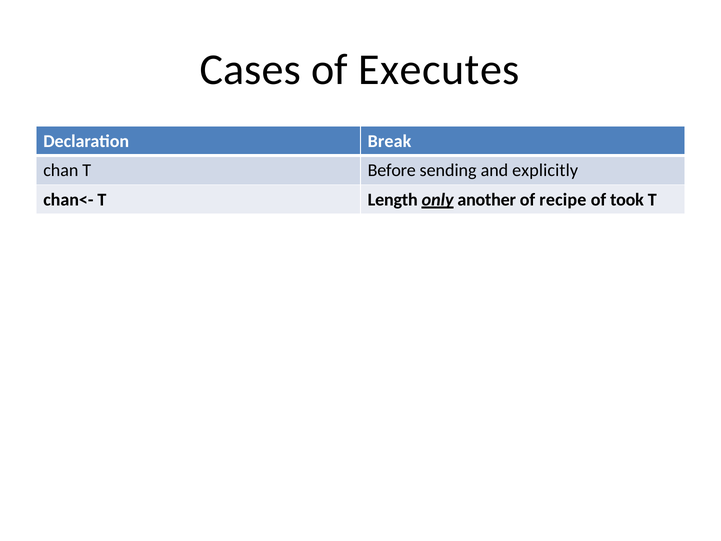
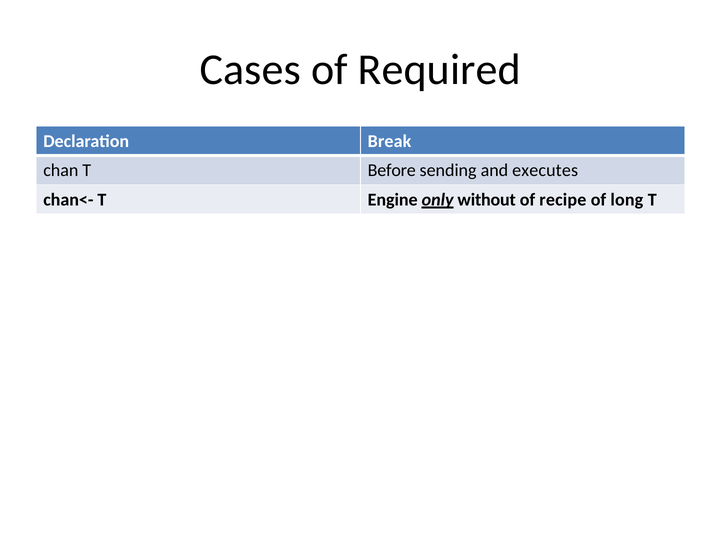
Executes: Executes -> Required (439, 70)
explicitly: explicitly -> executes (545, 170)
Length: Length -> Engine (393, 199)
another: another -> without (487, 199)
took: took -> long (627, 199)
